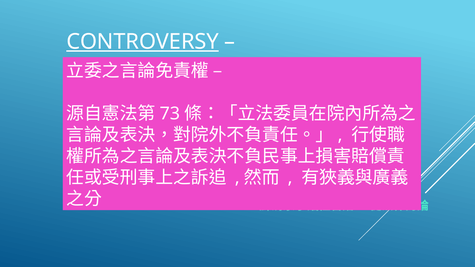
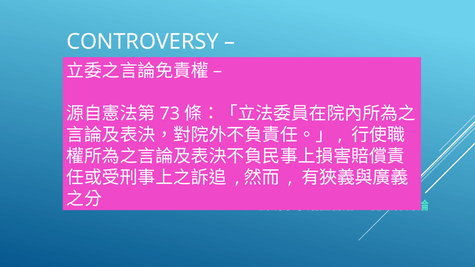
CONTROVERSY underline: present -> none (143, 42)
